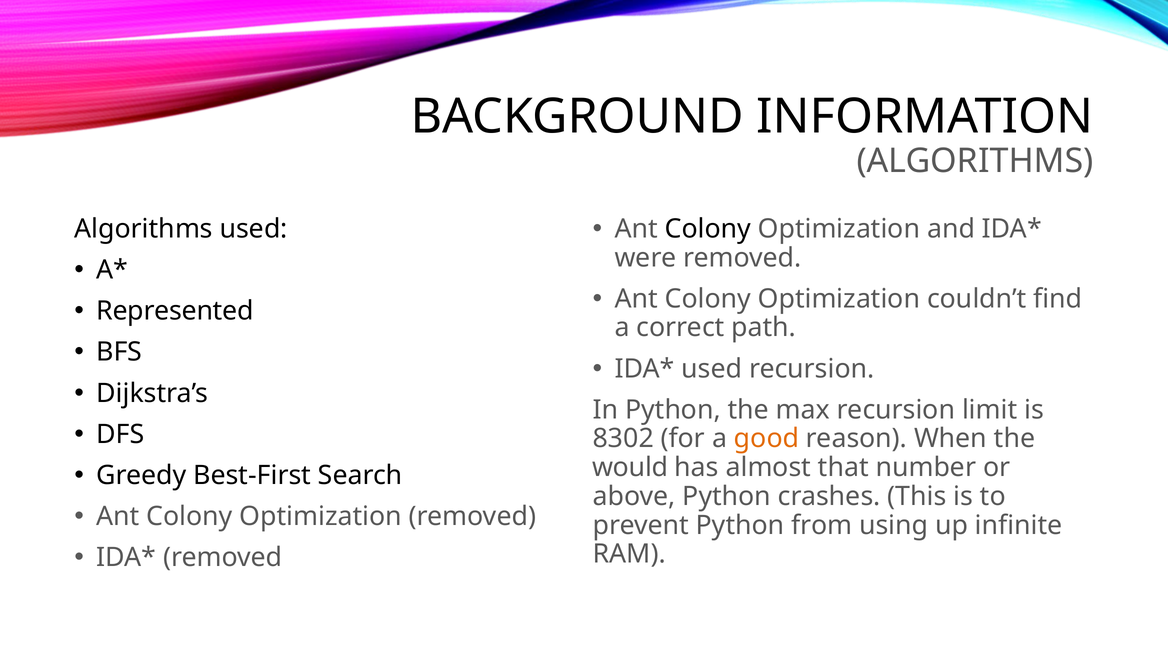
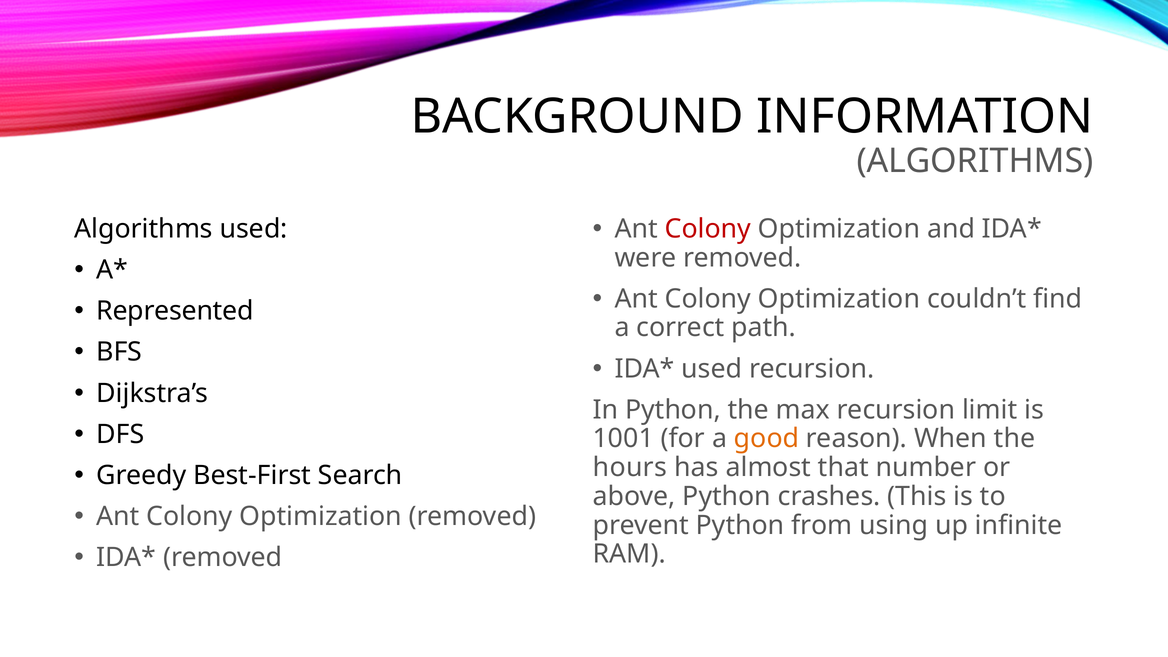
Colony colour: black -> red (708, 229)
8302: 8302 -> 1001 (623, 439)
would: would -> hours (630, 467)
